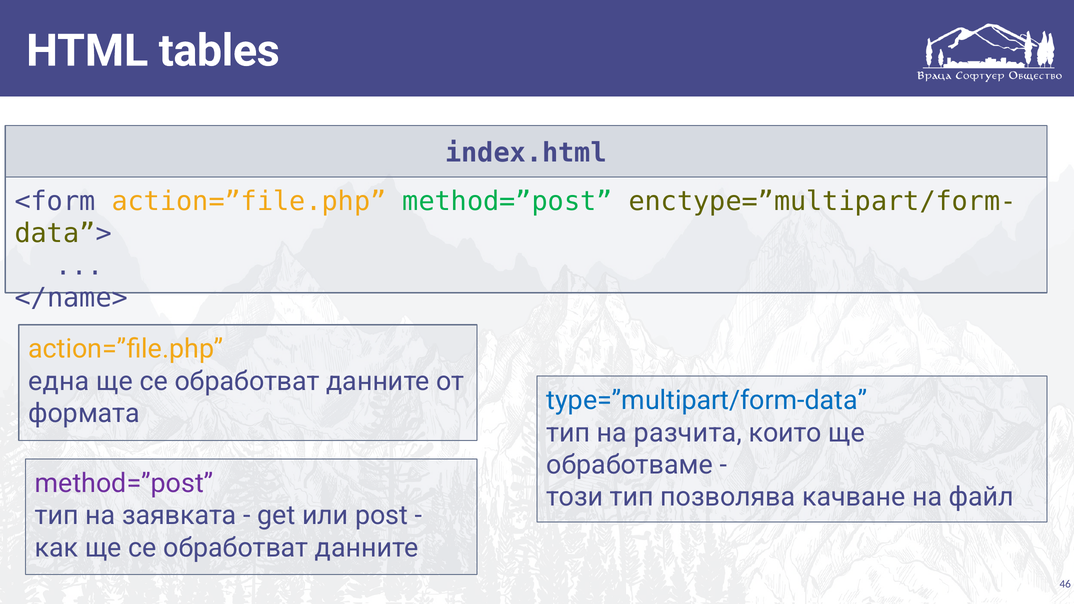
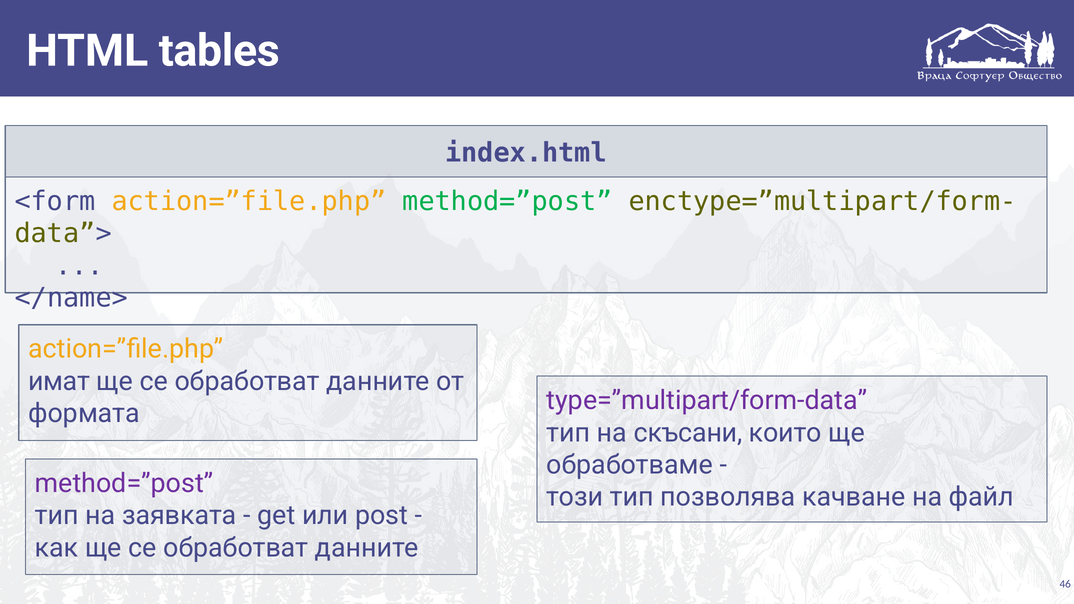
една: една -> имат (59, 381)
type=”multipart/form-data colour: blue -> purple (707, 401)
разчита: разчита -> скъсани (688, 433)
